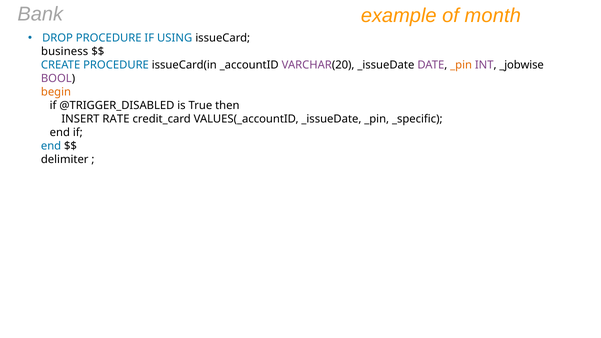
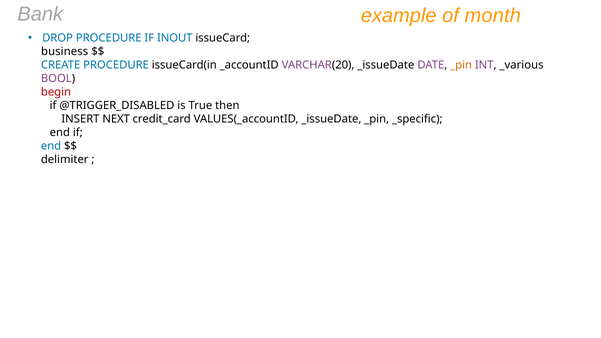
USING: USING -> INOUT (175, 38)
_jobwise: _jobwise -> _various (522, 65)
begin colour: orange -> red (56, 92)
RATE: RATE -> NEXT (116, 119)
